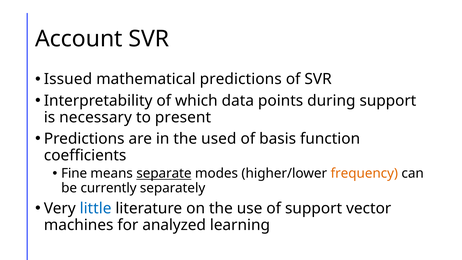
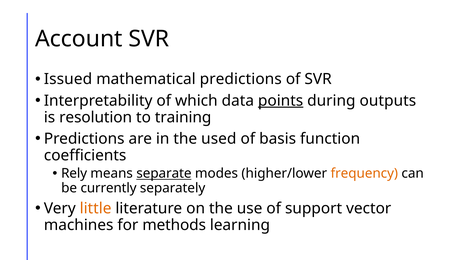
points underline: none -> present (281, 101)
during support: support -> outputs (388, 101)
necessary: necessary -> resolution (96, 117)
present: present -> training (183, 117)
Fine: Fine -> Rely (74, 173)
little colour: blue -> orange (96, 208)
analyzed: analyzed -> methods (174, 225)
